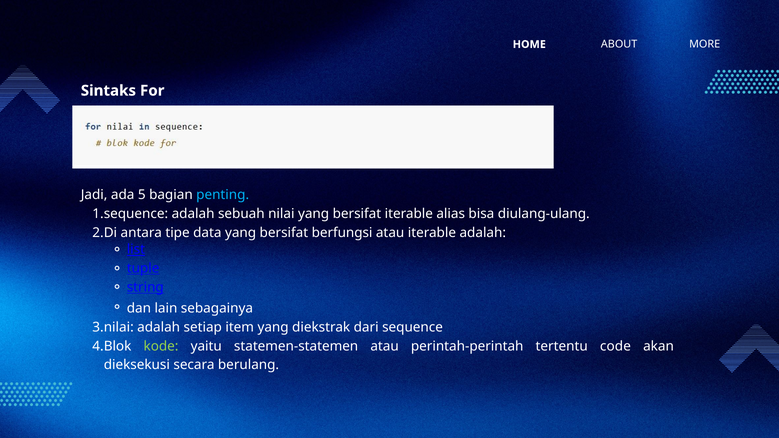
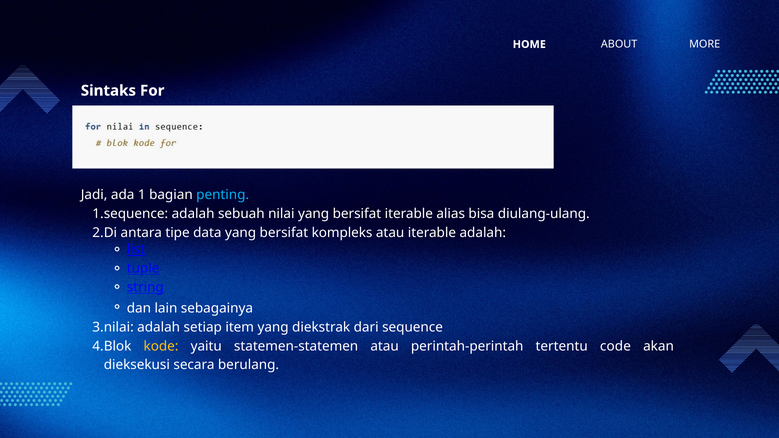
5: 5 -> 1 (142, 195)
berfungsi: berfungsi -> kompleks (342, 233)
kode colour: light green -> yellow (161, 346)
